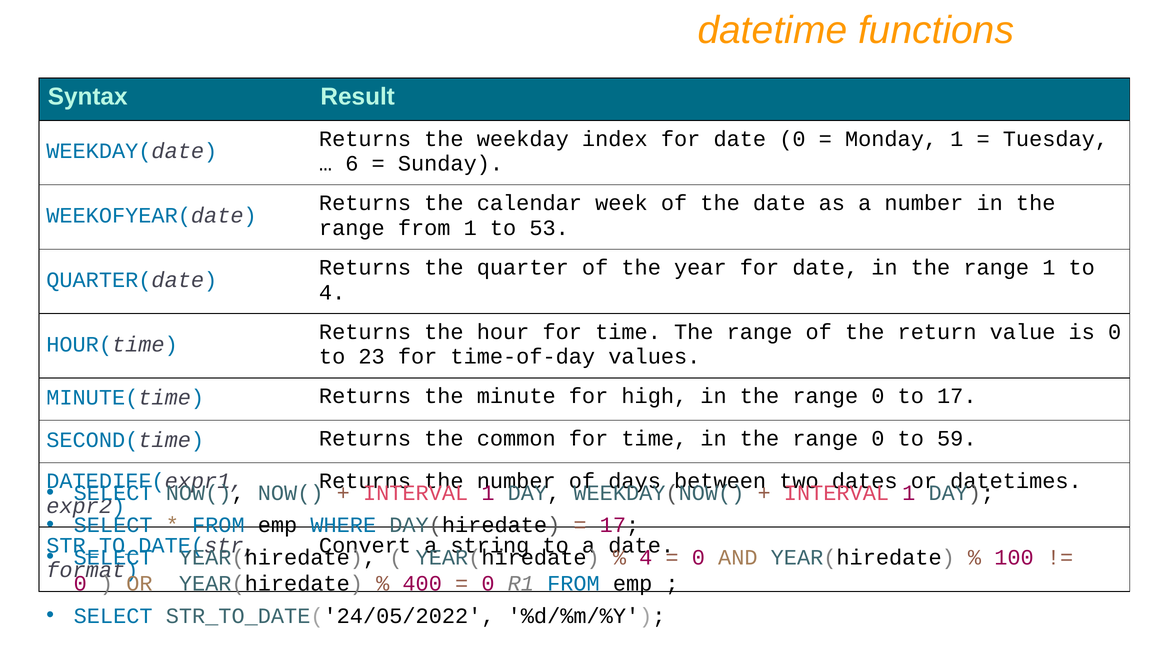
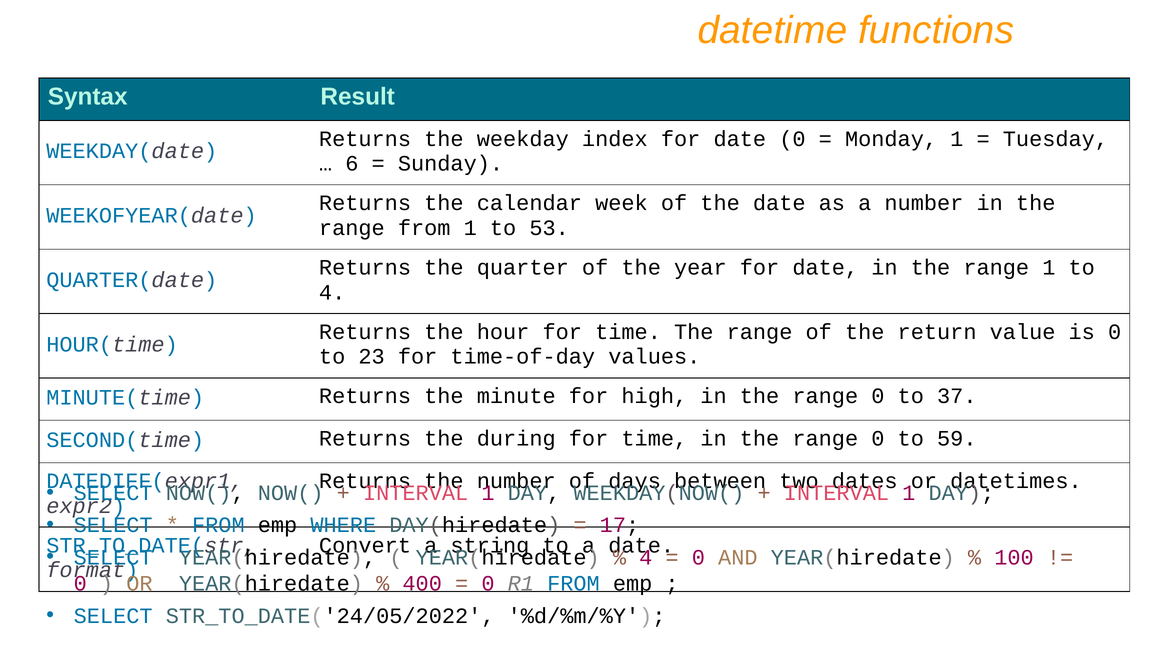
to 17: 17 -> 37 (957, 396)
common: common -> during (516, 438)
